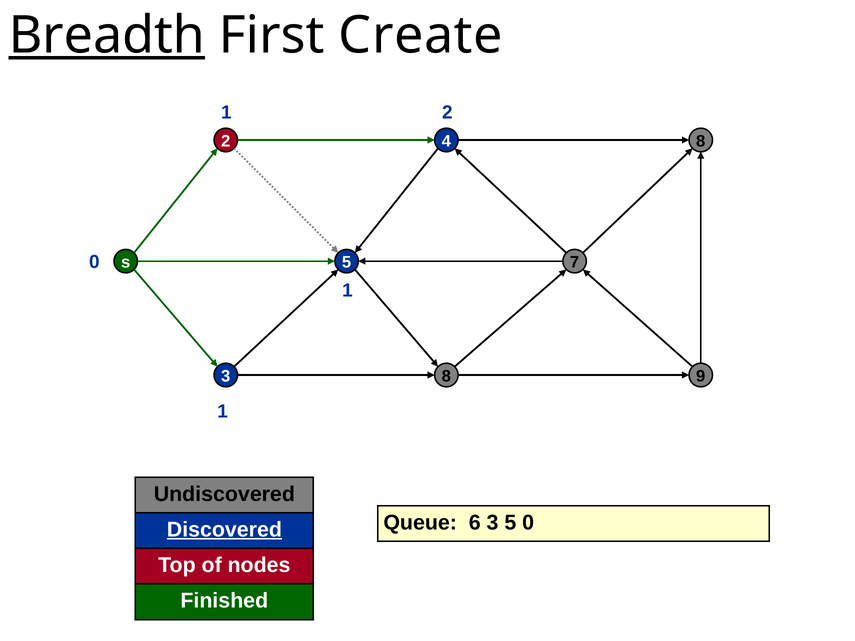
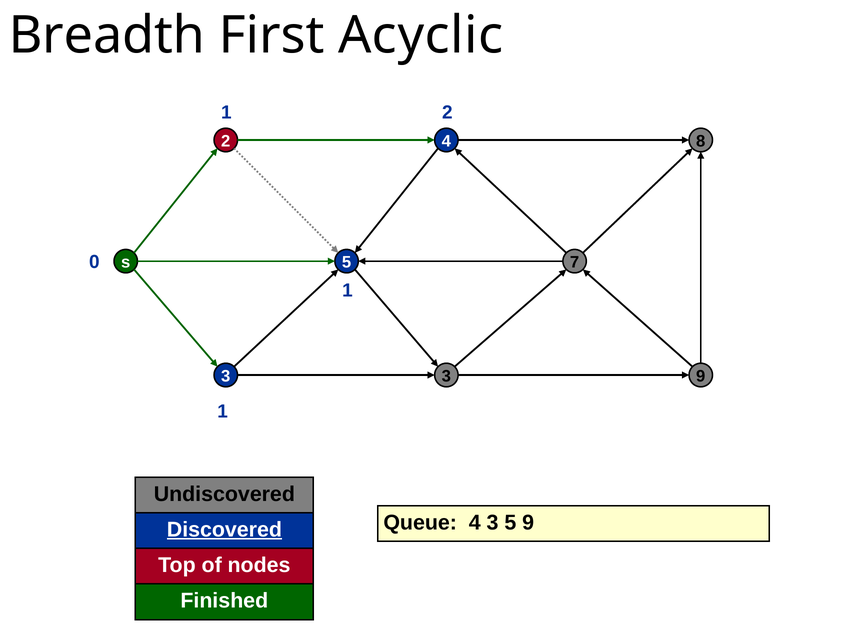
Breadth underline: present -> none (107, 35)
Create: Create -> Acyclic (421, 35)
3 8: 8 -> 3 (446, 376)
Queue 6: 6 -> 4 (475, 523)
5 0: 0 -> 9 (528, 523)
